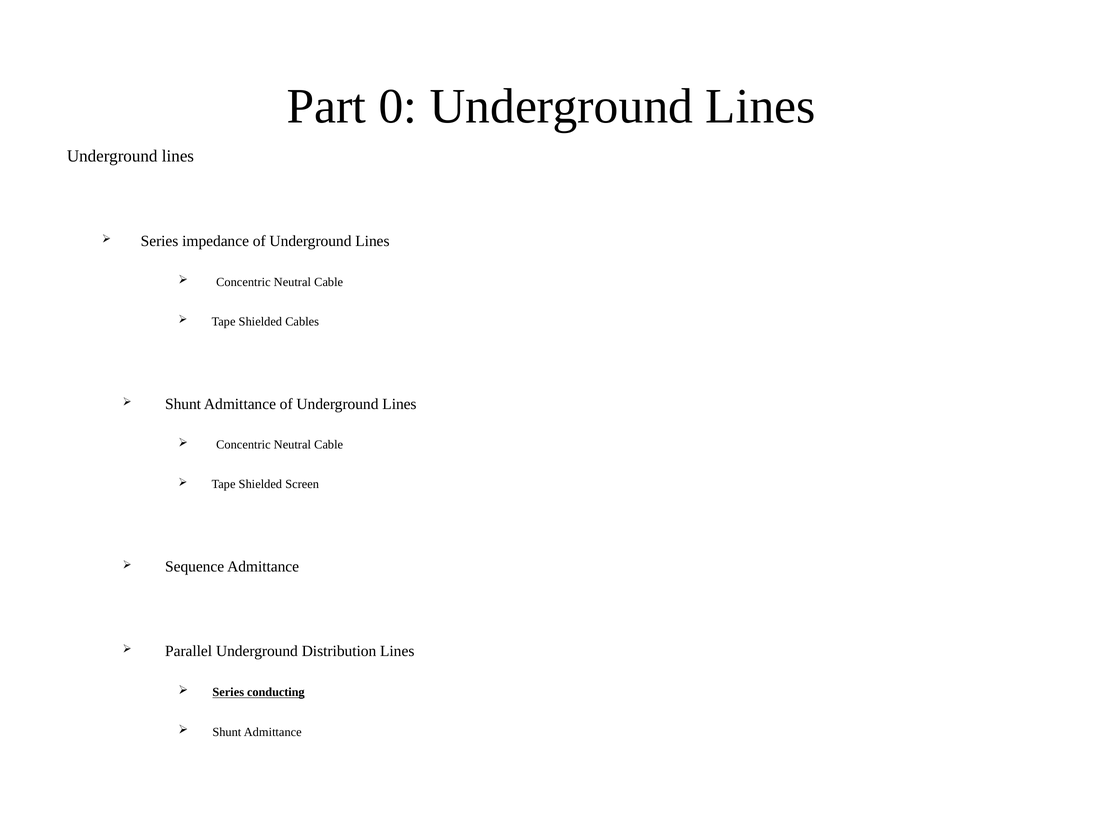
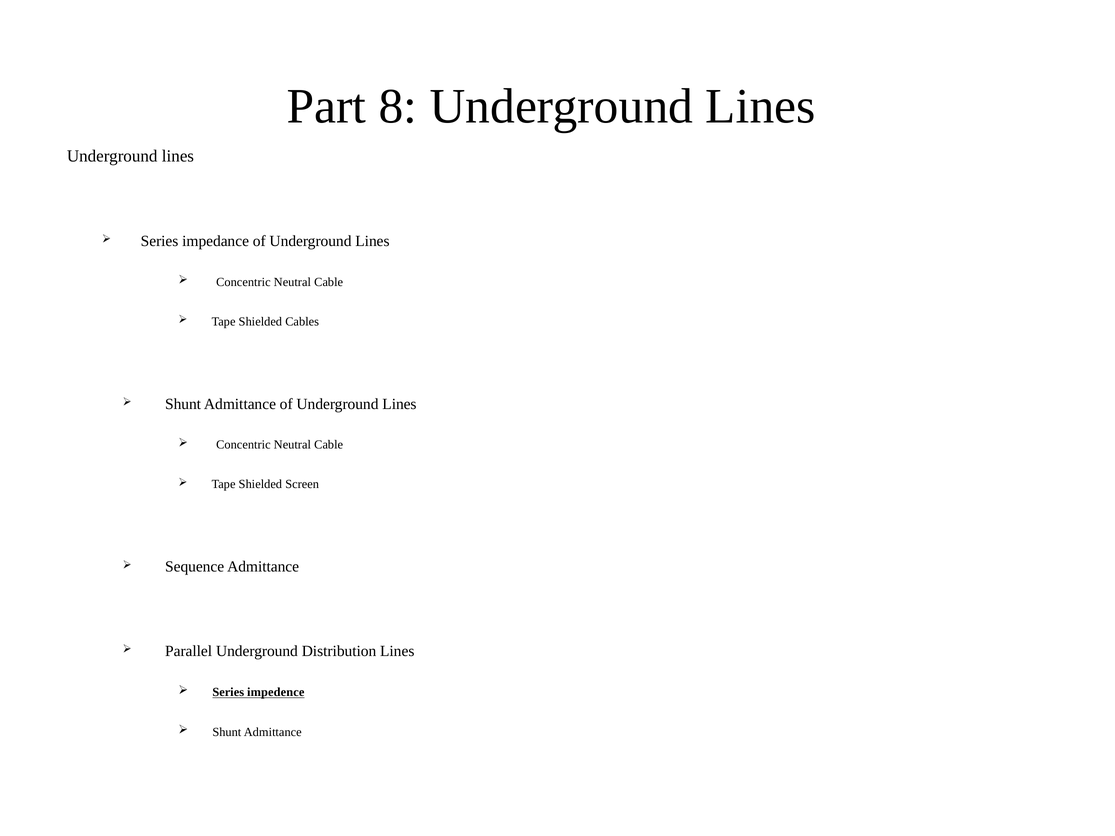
0: 0 -> 8 (398, 107)
conducting: conducting -> impedence (276, 693)
